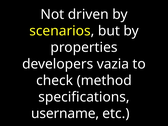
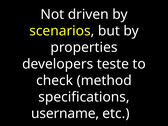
vazia: vazia -> teste (113, 64)
